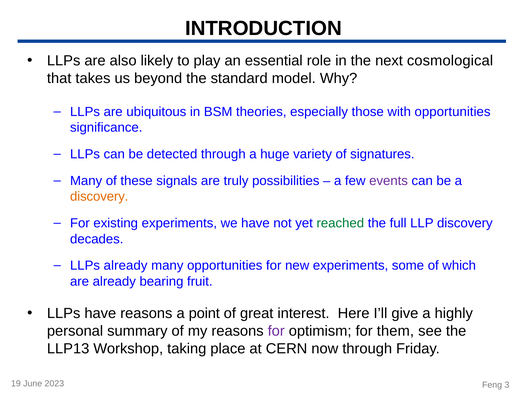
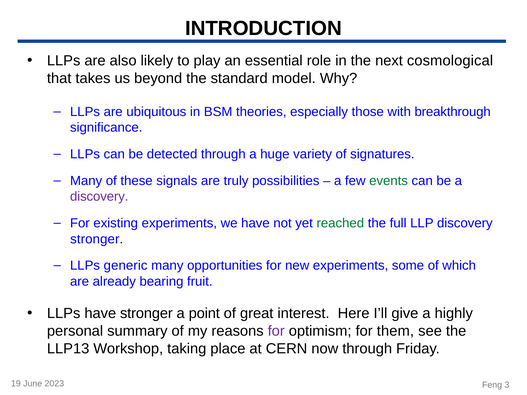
with opportunities: opportunities -> breakthrough (453, 112)
events colour: purple -> green (389, 181)
discovery colour: orange -> purple (99, 197)
decades: decades -> stronger (97, 239)
LLPs already: already -> generic (126, 266)
have reasons: reasons -> stronger (146, 314)
